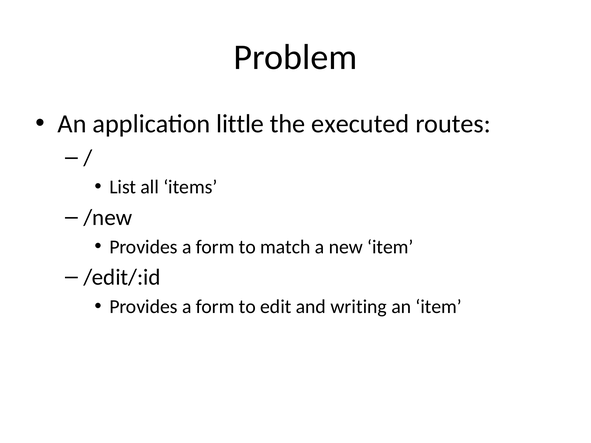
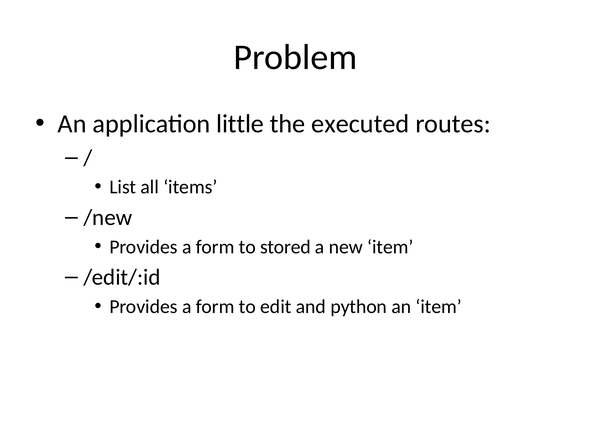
match: match -> stored (285, 247)
writing: writing -> python (359, 307)
